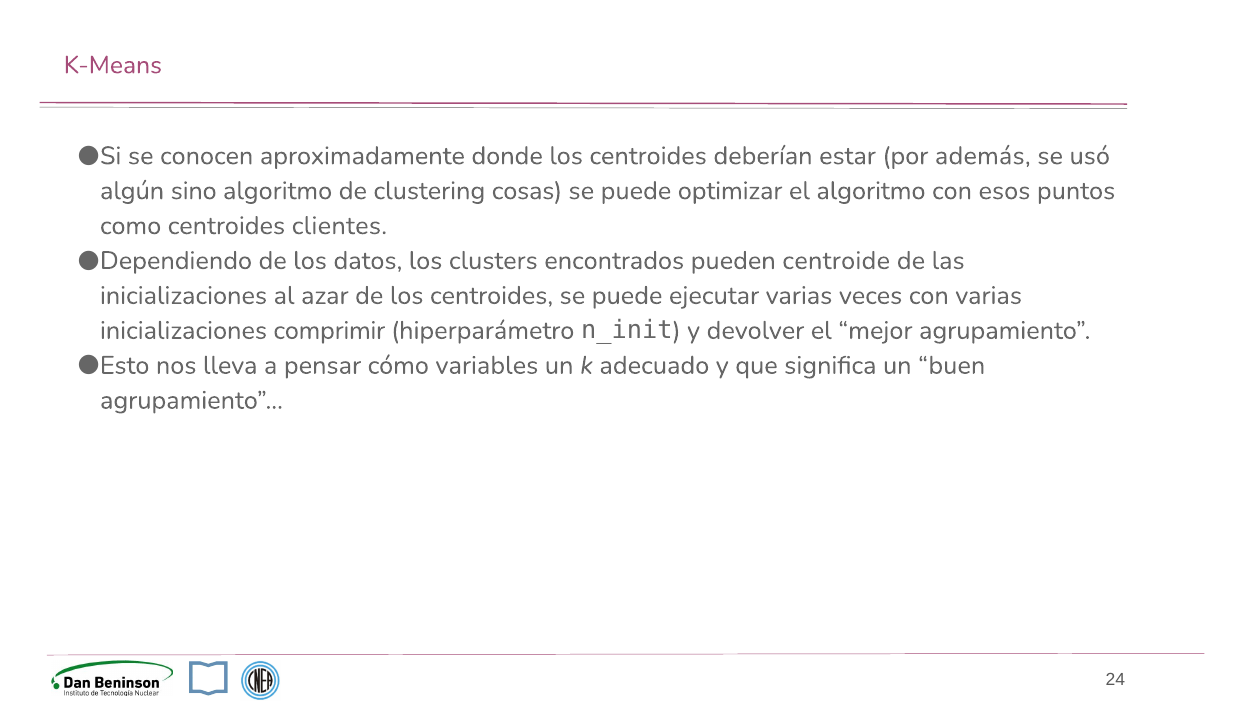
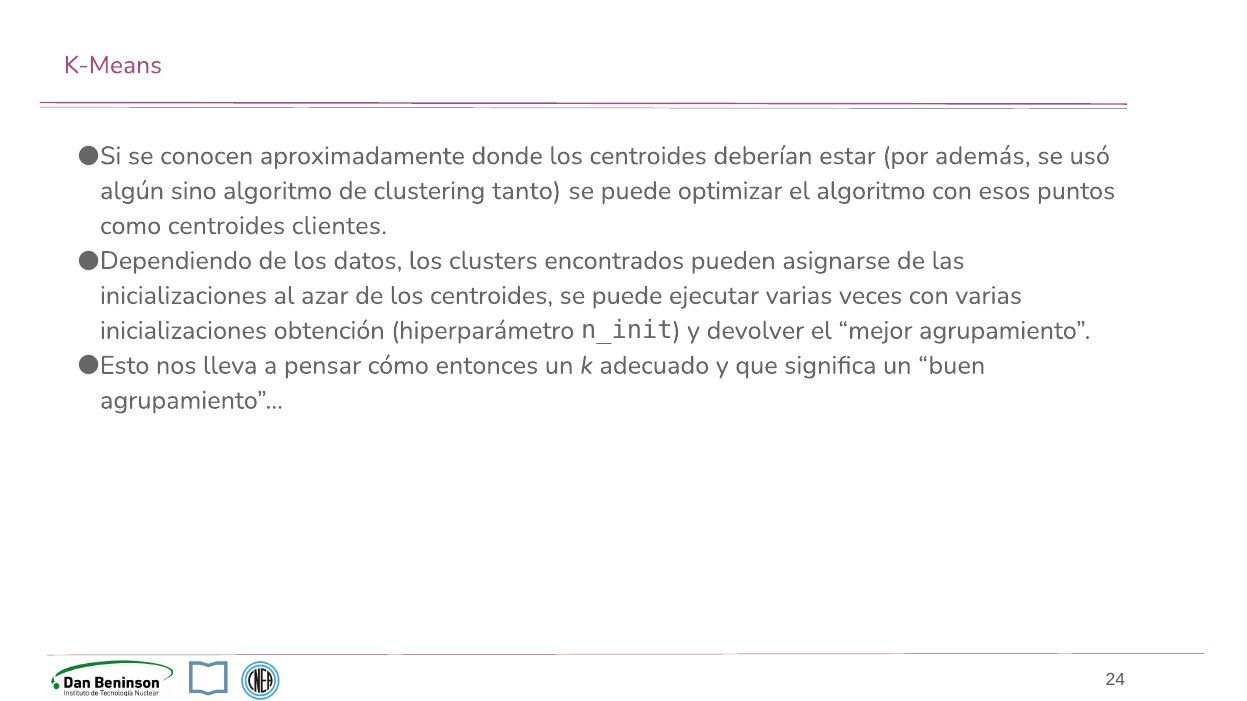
cosas: cosas -> tanto (527, 191)
centroide: centroide -> asignarse (836, 261)
comprimir: comprimir -> obtención (329, 331)
variables: variables -> entonces (487, 366)
